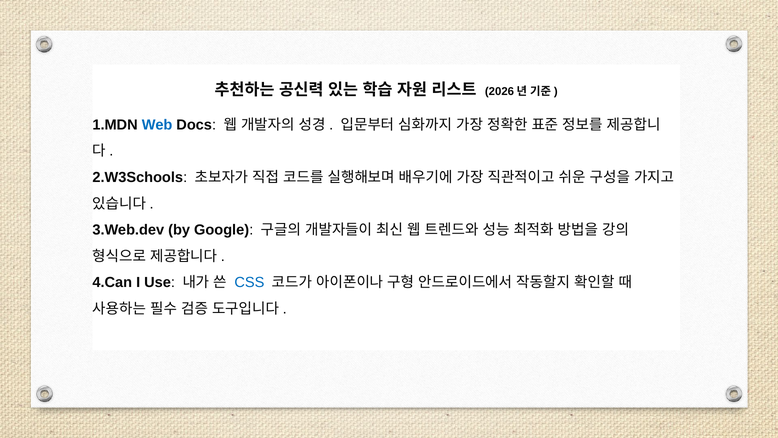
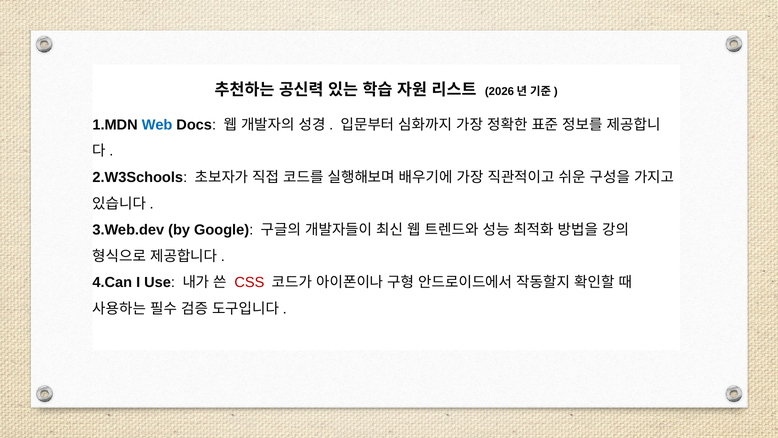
CSS colour: blue -> red (249, 282)
